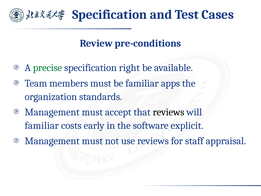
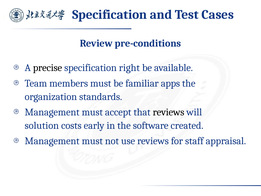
precise colour: green -> black (48, 68)
familiar: familiar -> solution (42, 125)
explicit: explicit -> created (187, 125)
